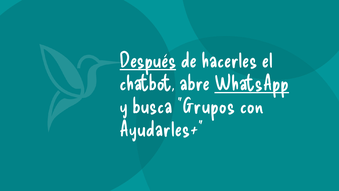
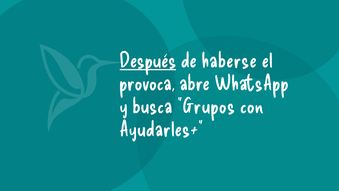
hacerles: hacerles -> haberse (229, 60)
chatbot: chatbot -> provoca (147, 83)
WhatsApp underline: present -> none (252, 83)
